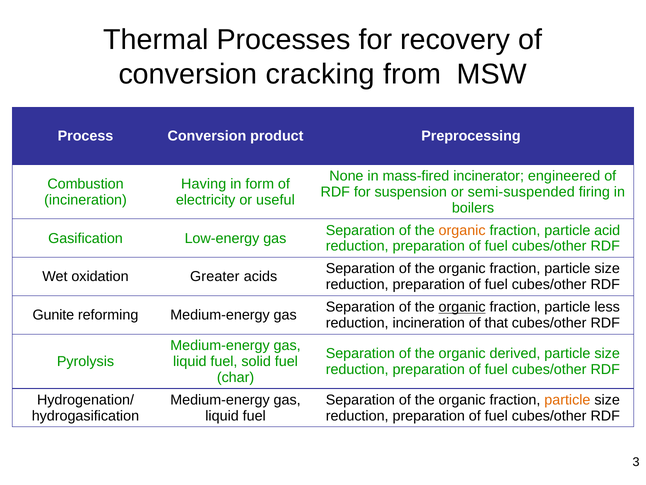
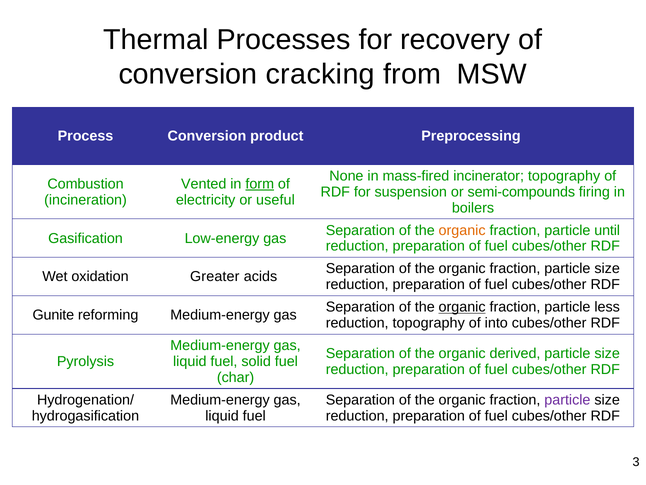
incinerator engineered: engineered -> topography (564, 176)
Having: Having -> Vented (204, 184)
form underline: none -> present (260, 184)
semi-suspended: semi-suspended -> semi-compounds (521, 192)
acid: acid -> until (607, 230)
reduction incineration: incineration -> topography (429, 323)
that: that -> into (496, 323)
particle colour: orange -> purple (567, 400)
